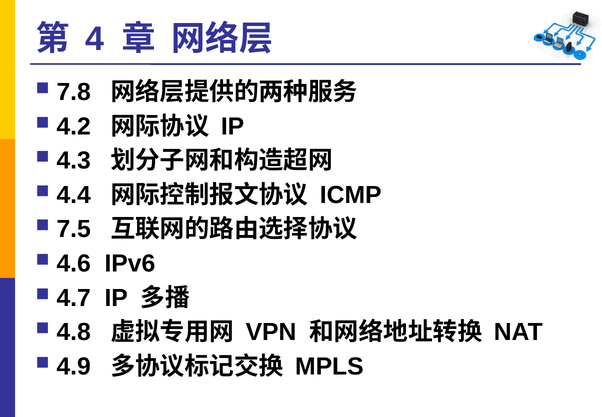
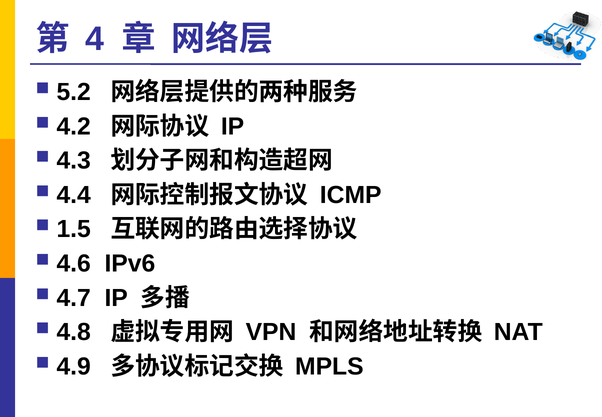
7.8: 7.8 -> 5.2 (74, 92)
7.5: 7.5 -> 1.5 (74, 229)
